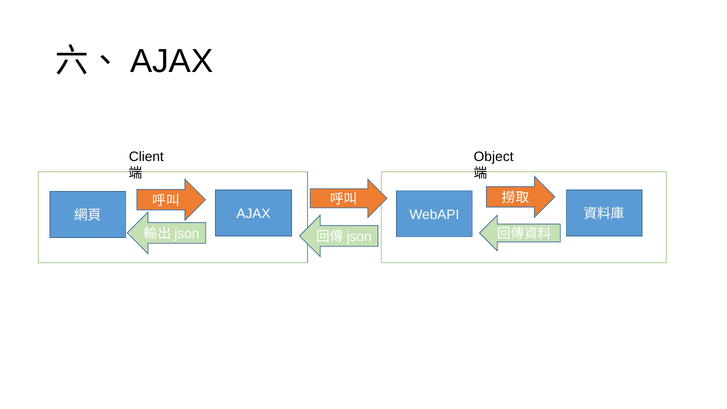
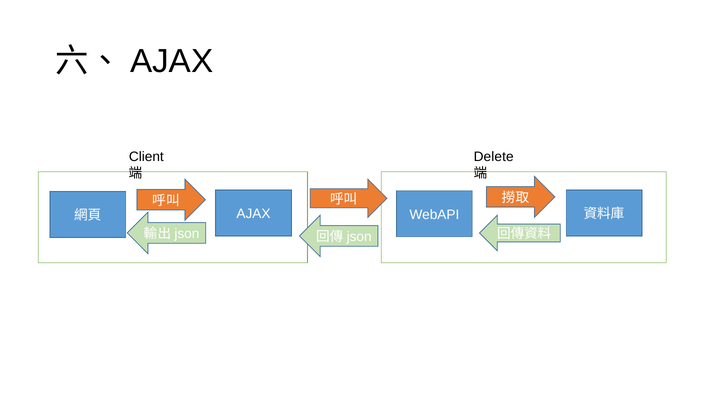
Object: Object -> Delete (494, 157)
